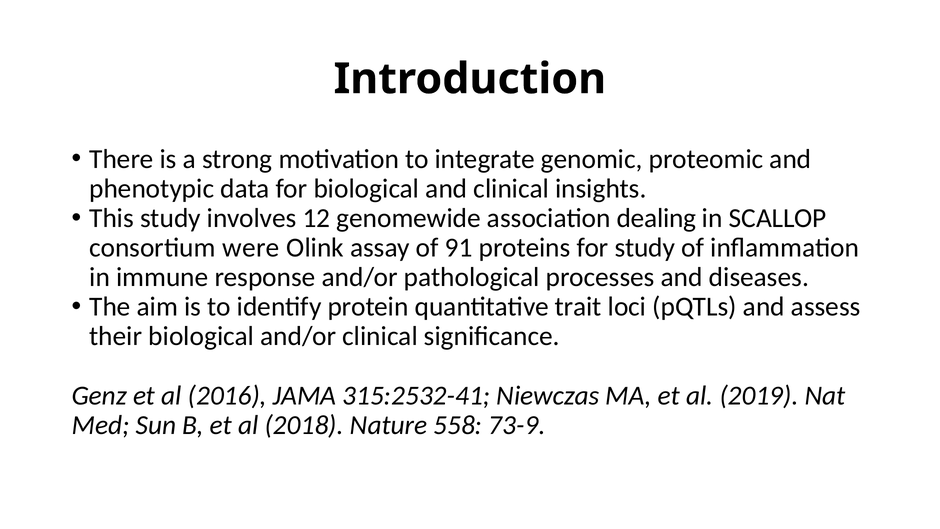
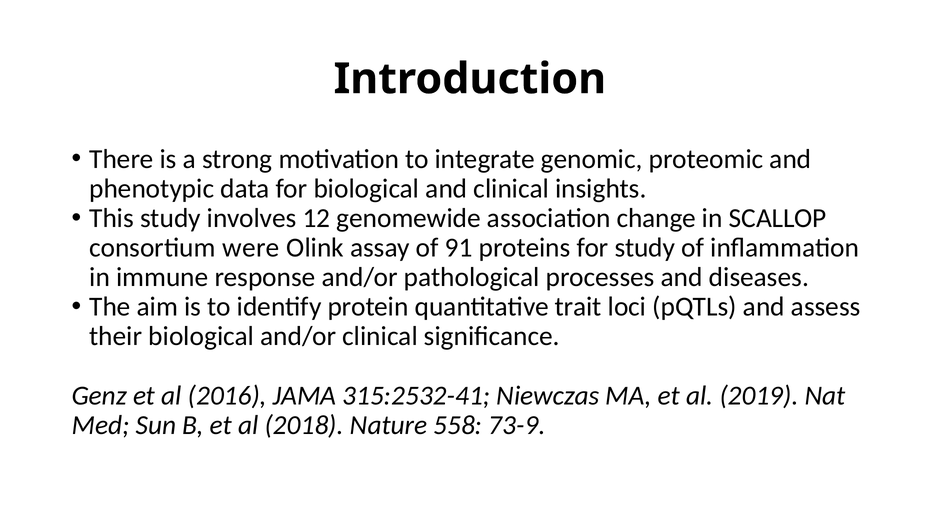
dealing: dealing -> change (656, 218)
